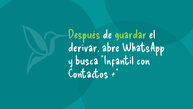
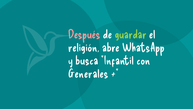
Después colour: light green -> pink (84, 34)
derivar: derivar -> religión (84, 47)
Contactos: Contactos -> Generales (88, 73)
